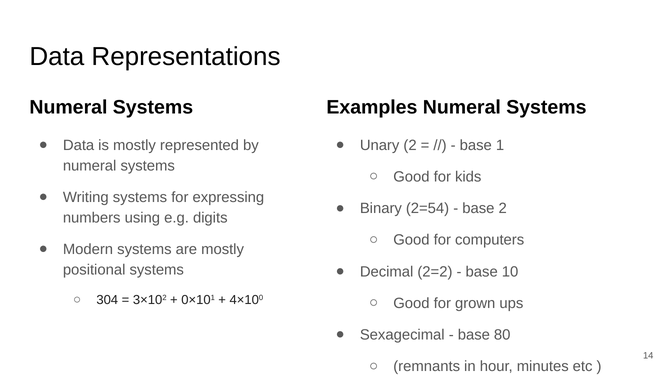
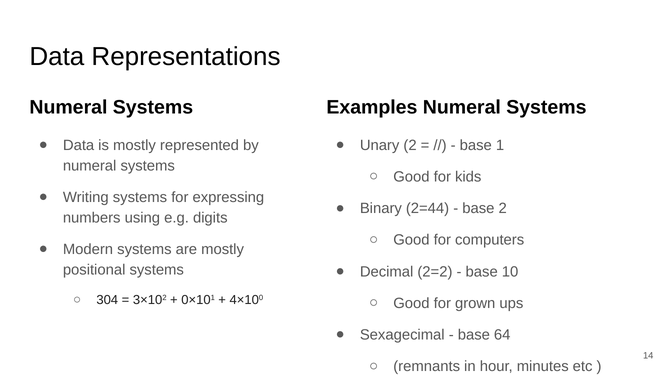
2=54: 2=54 -> 2=44 (428, 209)
80: 80 -> 64 (502, 335)
